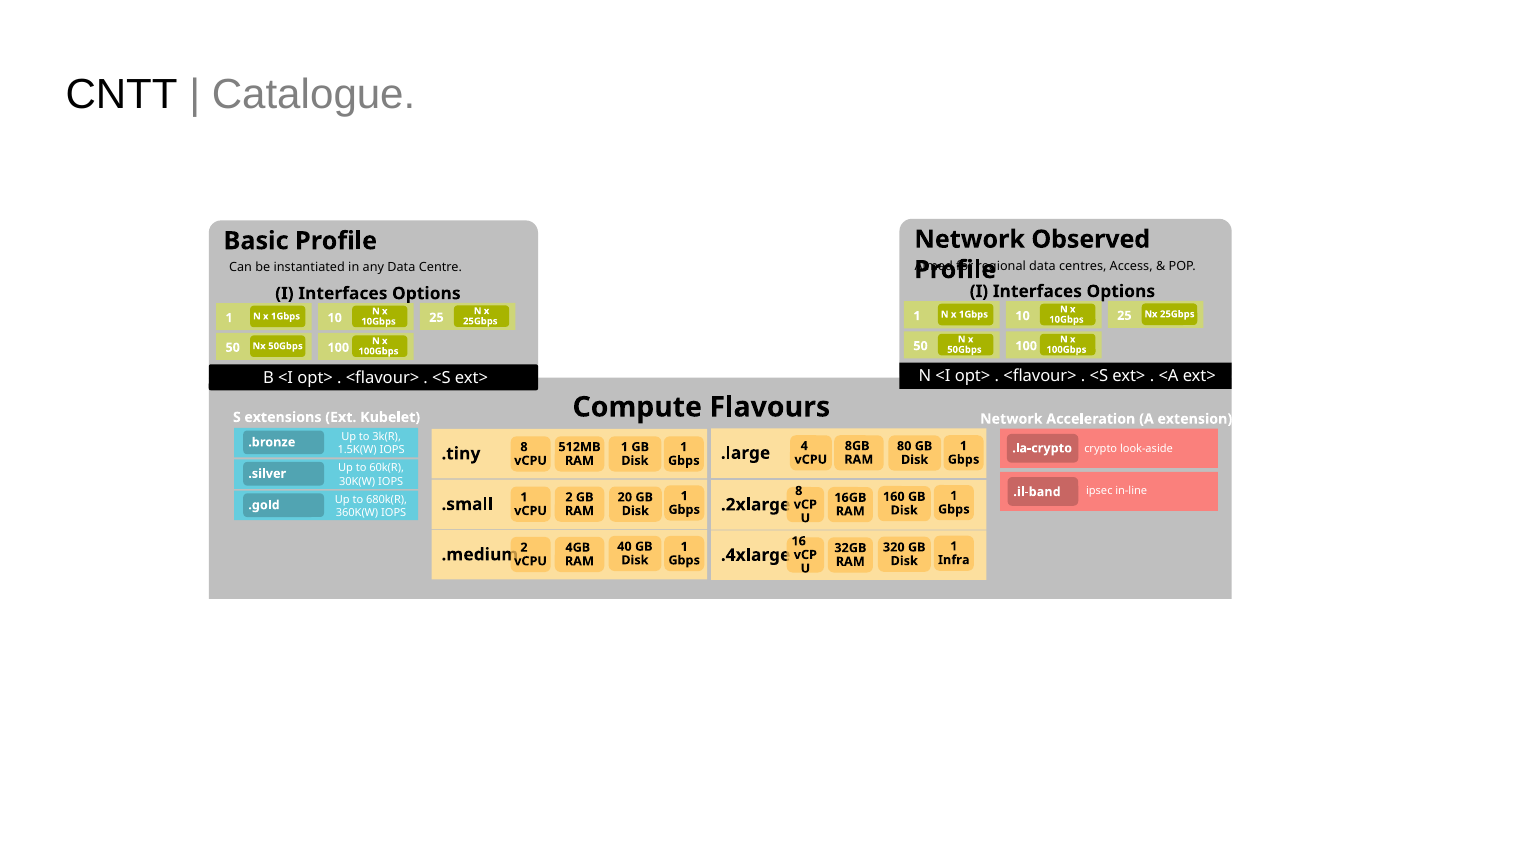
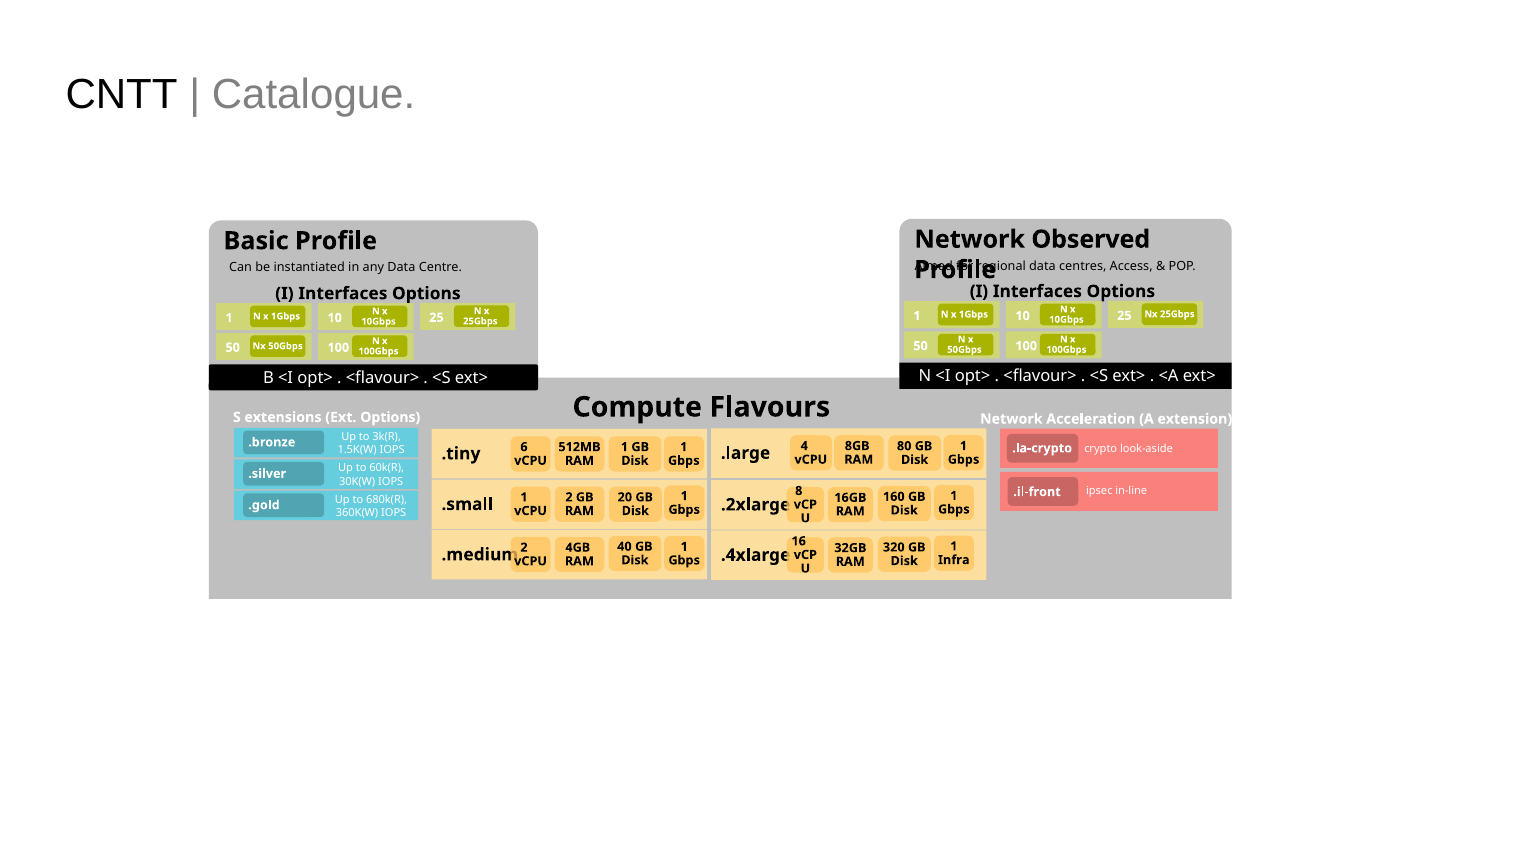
Ext Kubelet: Kubelet -> Options (390, 417)
.tiny 8: 8 -> 6 (524, 447)
.il-band: .il-band -> .il-front (1037, 492)
